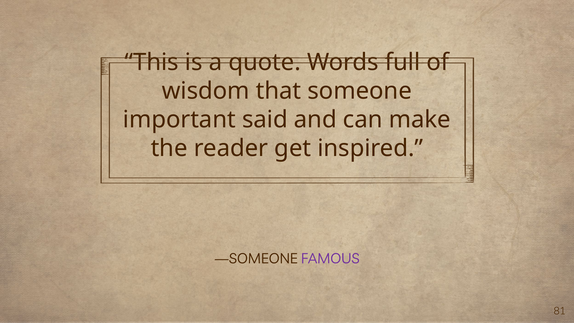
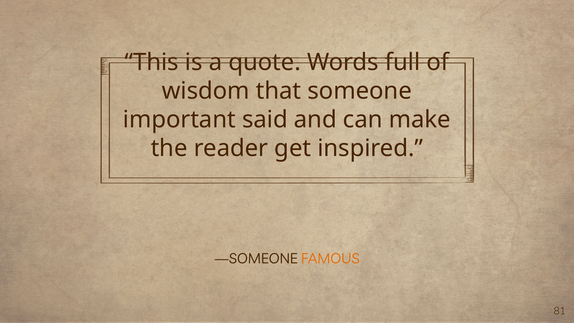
FAMOUS colour: purple -> orange (330, 259)
